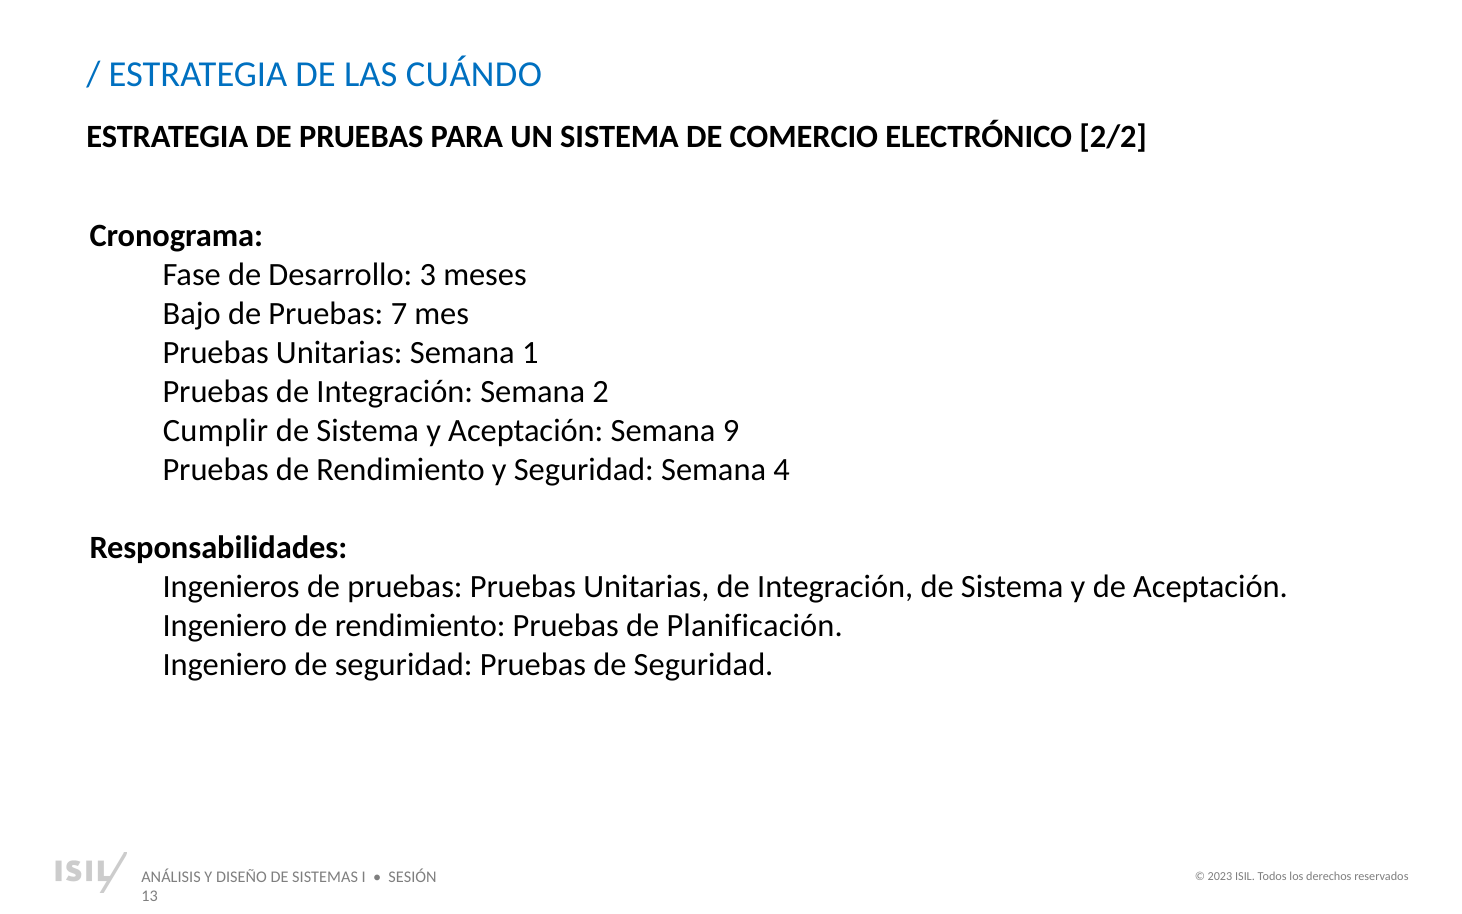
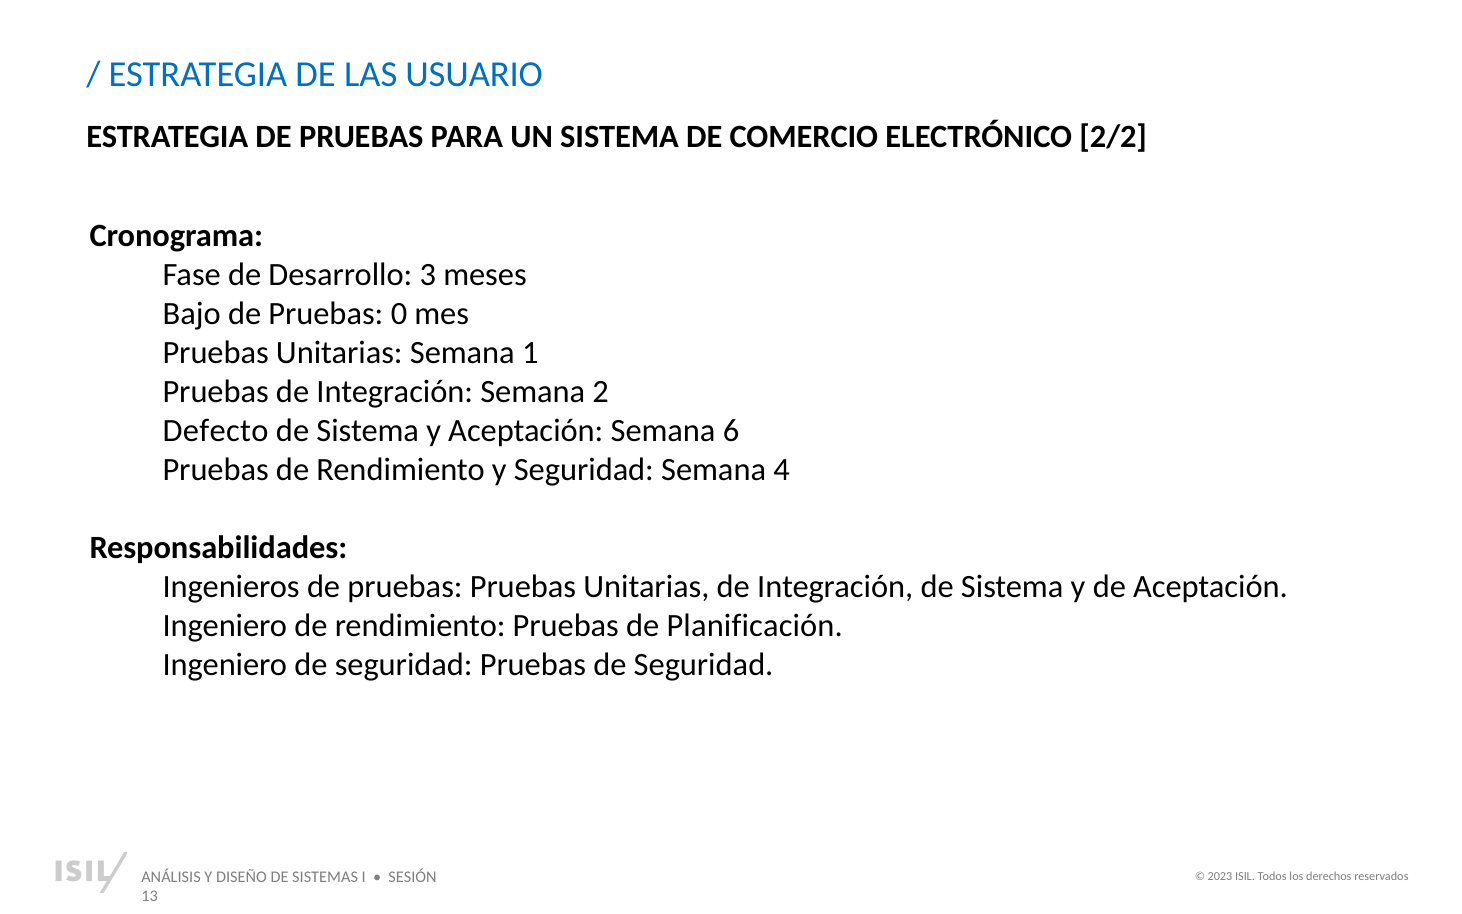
CUÁNDO: CUÁNDO -> USUARIO (474, 75)
7: 7 -> 0 (399, 313)
Cumplir: Cumplir -> Defecto (216, 430)
9: 9 -> 6 (731, 430)
